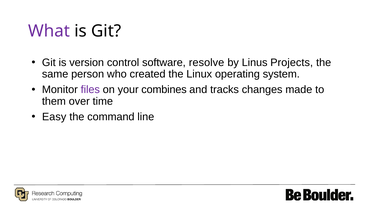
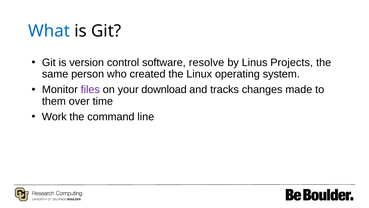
What colour: purple -> blue (49, 31)
combines: combines -> download (164, 89)
Easy: Easy -> Work (54, 116)
